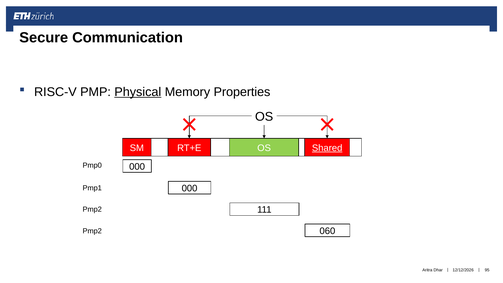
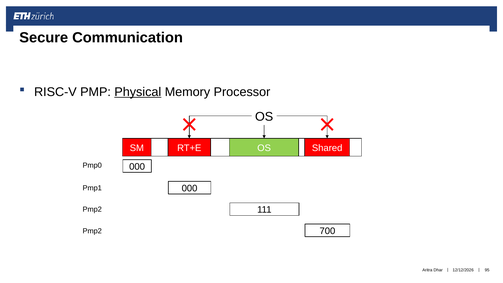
Properties: Properties -> Processor (242, 92)
Shared underline: present -> none (327, 148)
060: 060 -> 700 (327, 231)
